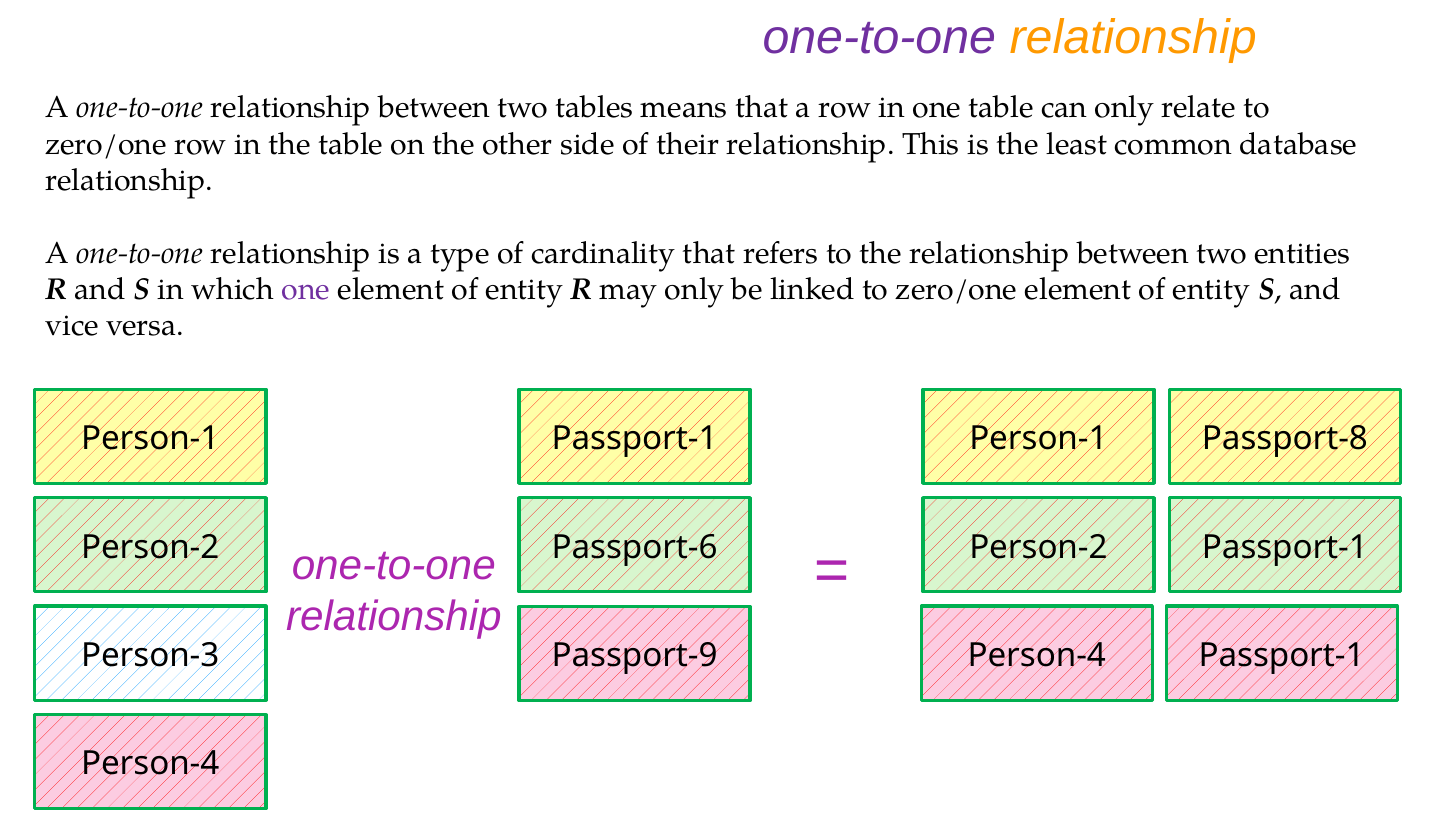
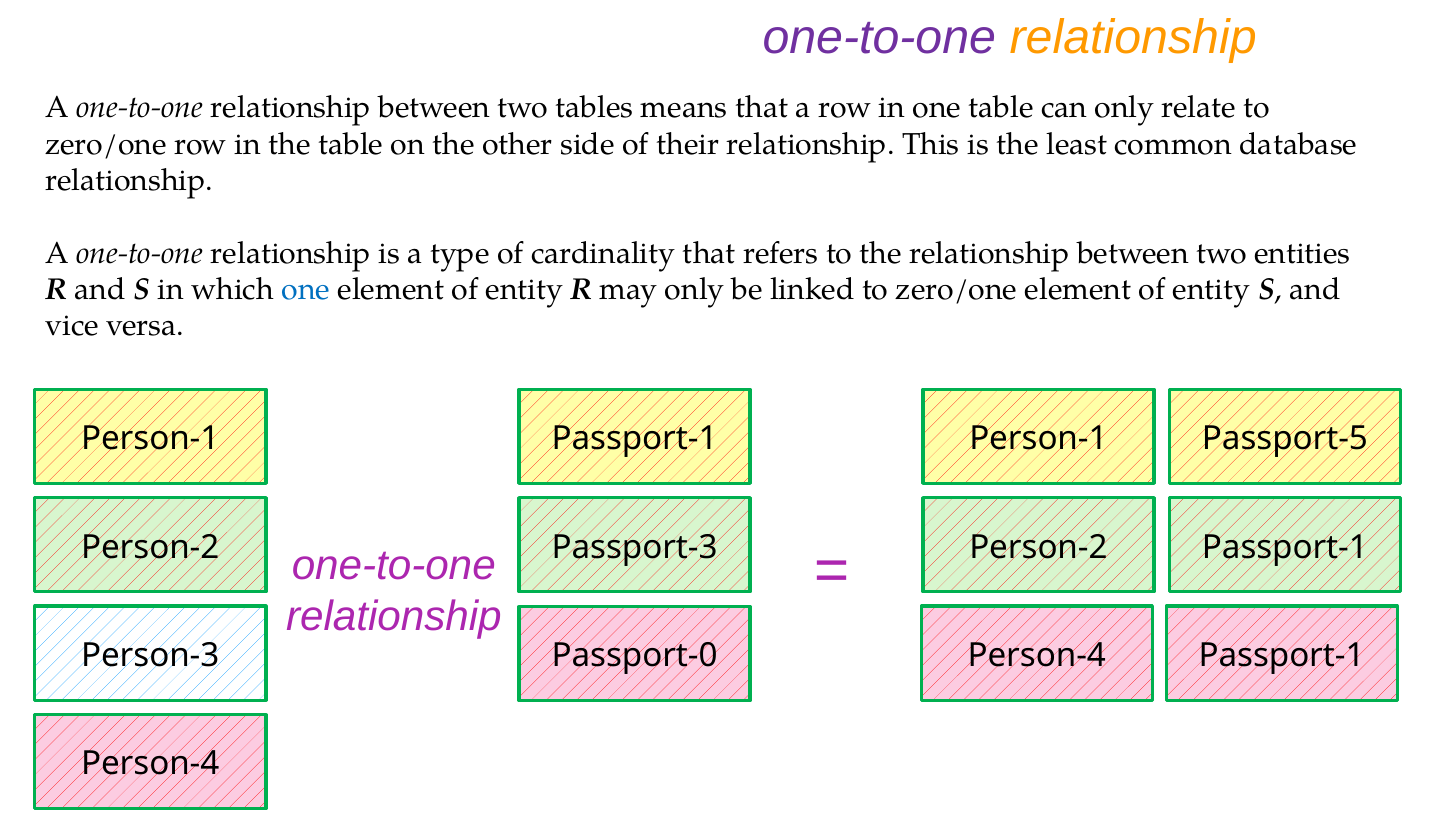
one colour: purple -> blue (306, 290)
Passport-8: Passport-8 -> Passport-5 (1285, 439)
Passport-6: Passport-6 -> Passport-3 (635, 547)
Passport-9: Passport-9 -> Passport-0 (635, 656)
